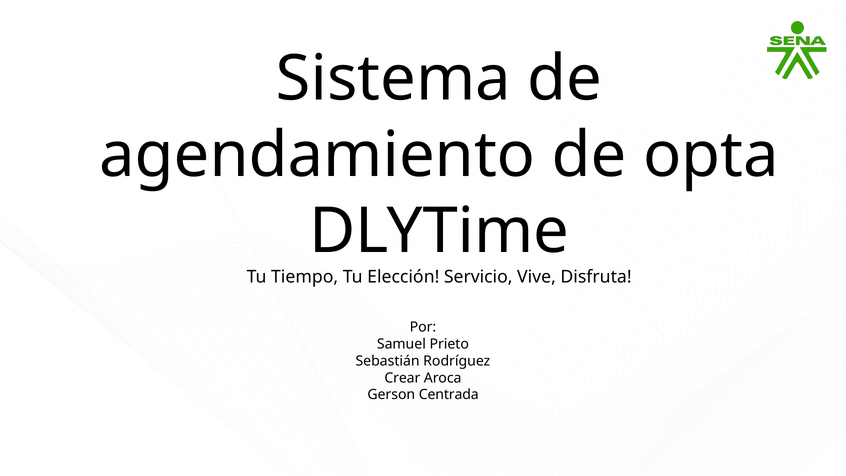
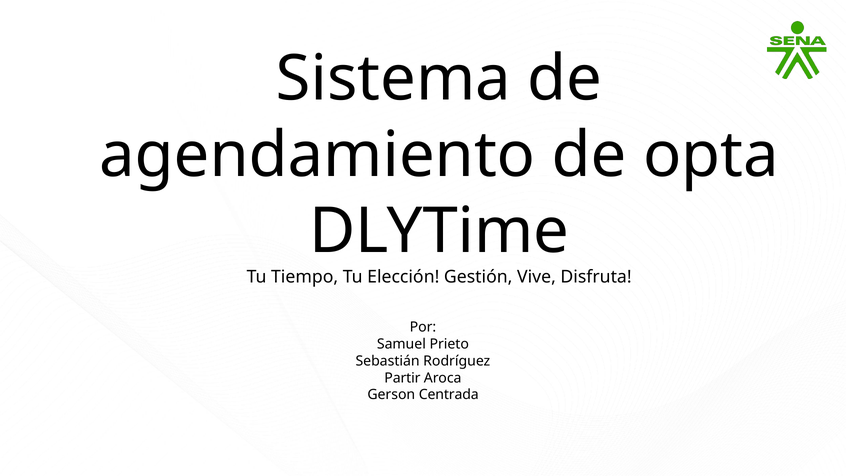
Servicio: Servicio -> Gestión (478, 277)
Crear: Crear -> Partir (402, 378)
